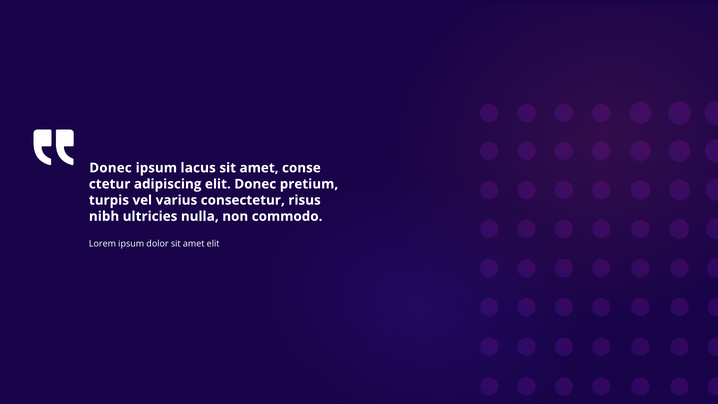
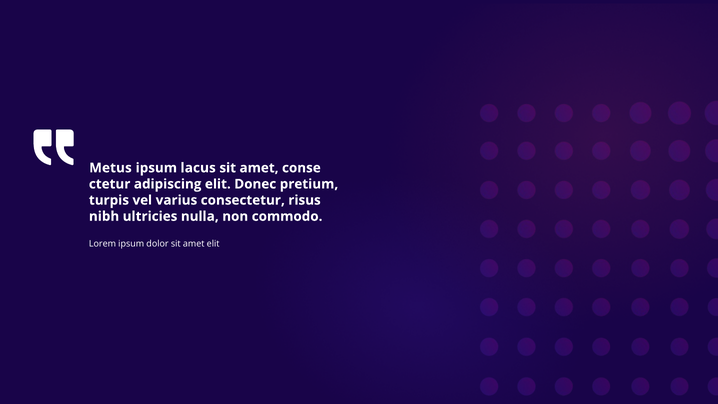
Donec: Donec -> Metus (110, 168)
